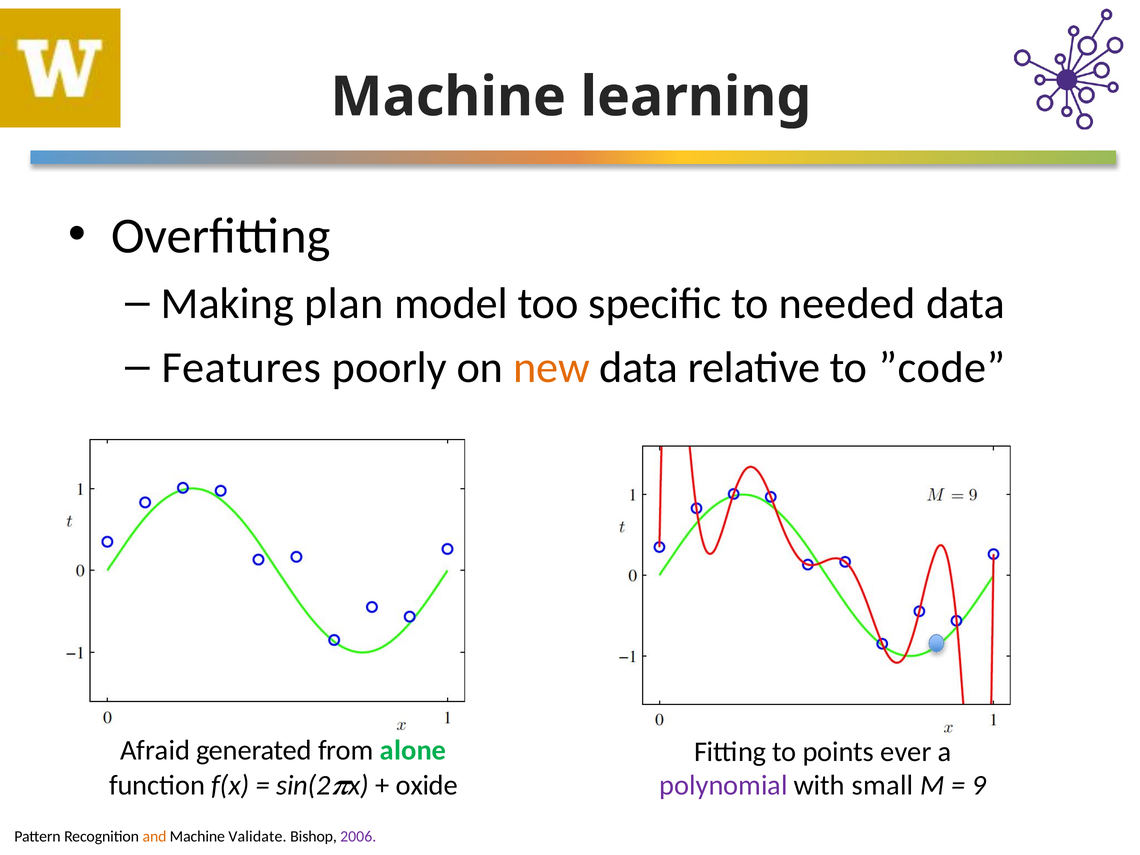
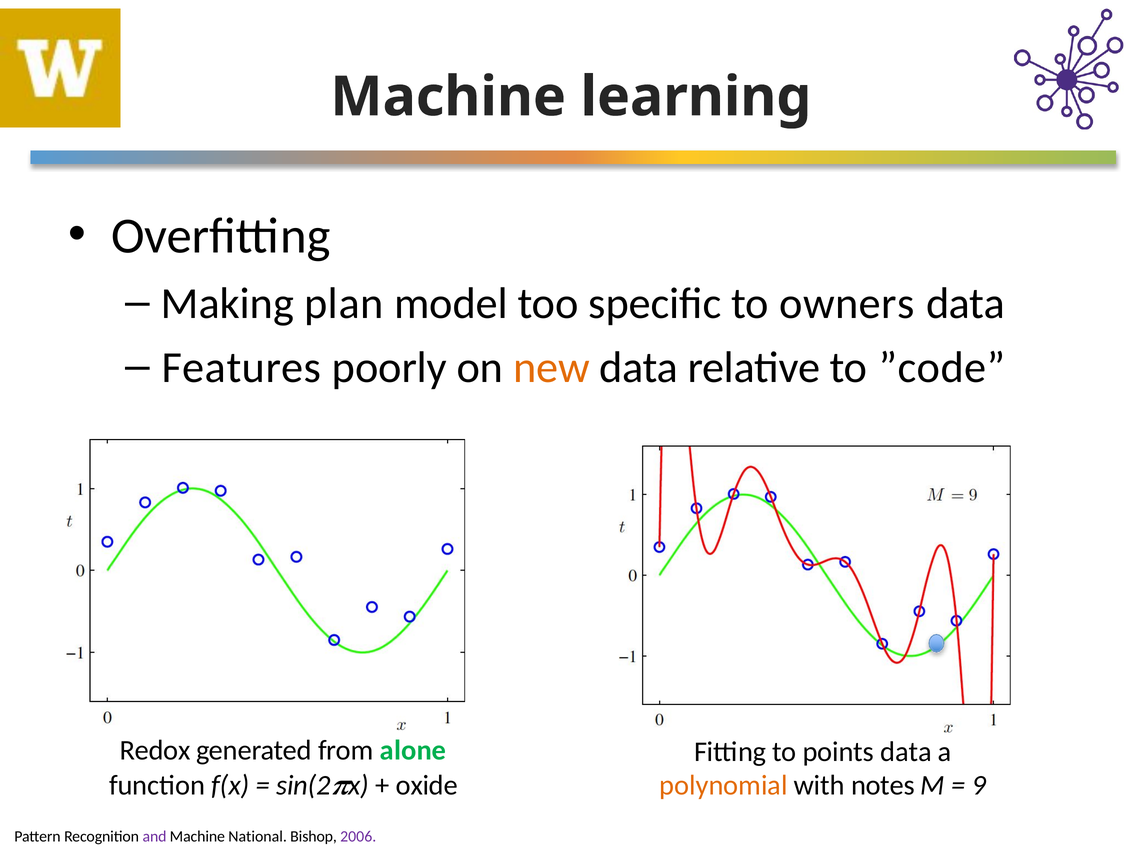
needed: needed -> owners (847, 303)
Afraid: Afraid -> Redox (155, 750)
points ever: ever -> data (906, 752)
polynomial colour: purple -> orange (724, 786)
small: small -> notes (883, 786)
and colour: orange -> purple (155, 837)
Validate: Validate -> National (258, 837)
